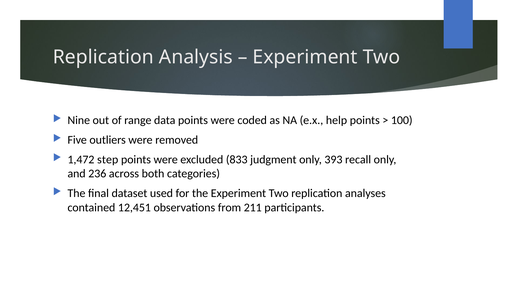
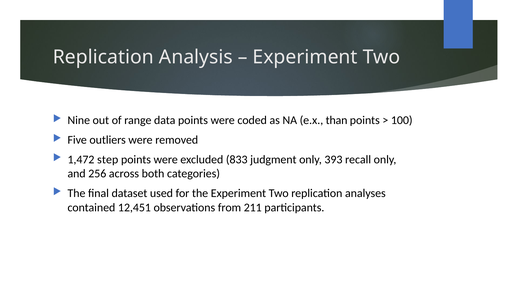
help: help -> than (337, 120)
236: 236 -> 256 (97, 174)
